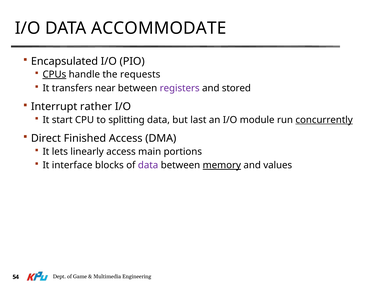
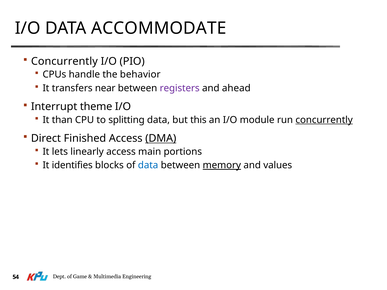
Encapsulated: Encapsulated -> Concurrently (64, 61)
CPUs underline: present -> none (54, 75)
requests: requests -> behavior (140, 75)
stored: stored -> ahead (236, 88)
rather: rather -> theme (96, 107)
start: start -> than (62, 120)
last: last -> this (198, 120)
DMA underline: none -> present (161, 139)
interface: interface -> identifies (72, 165)
data colour: purple -> blue (148, 165)
